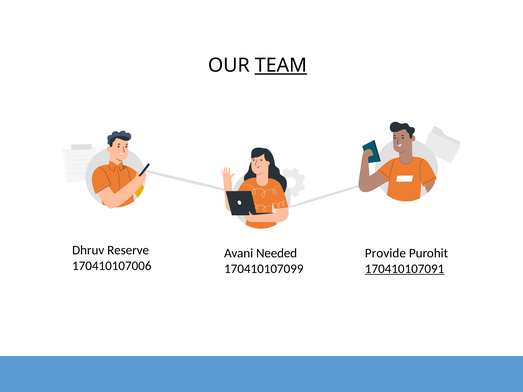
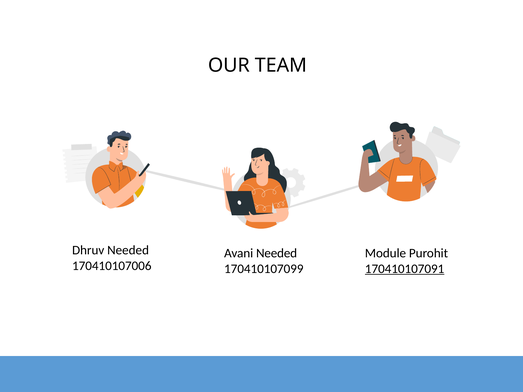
TEAM underline: present -> none (281, 66)
Dhruv Reserve: Reserve -> Needed (128, 250)
Provide: Provide -> Module (385, 253)
